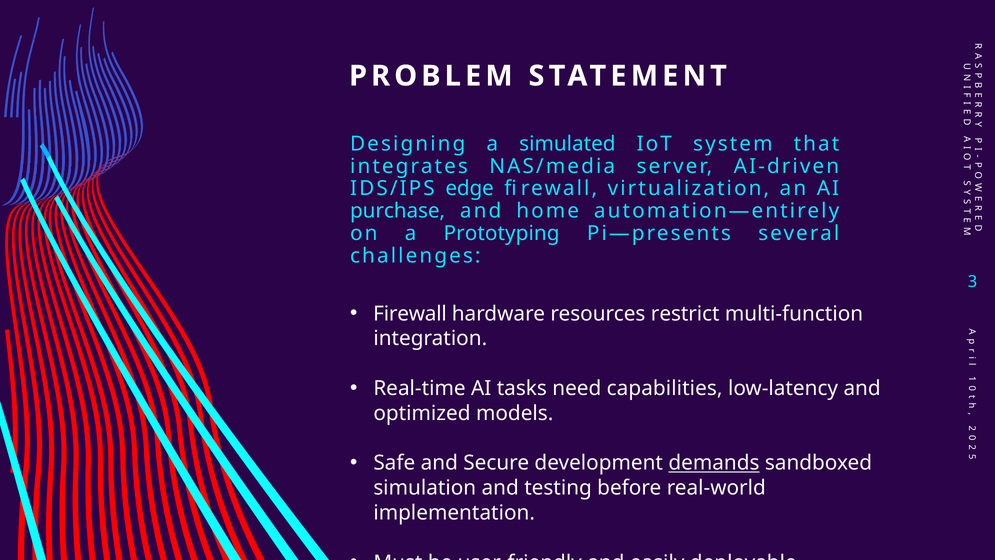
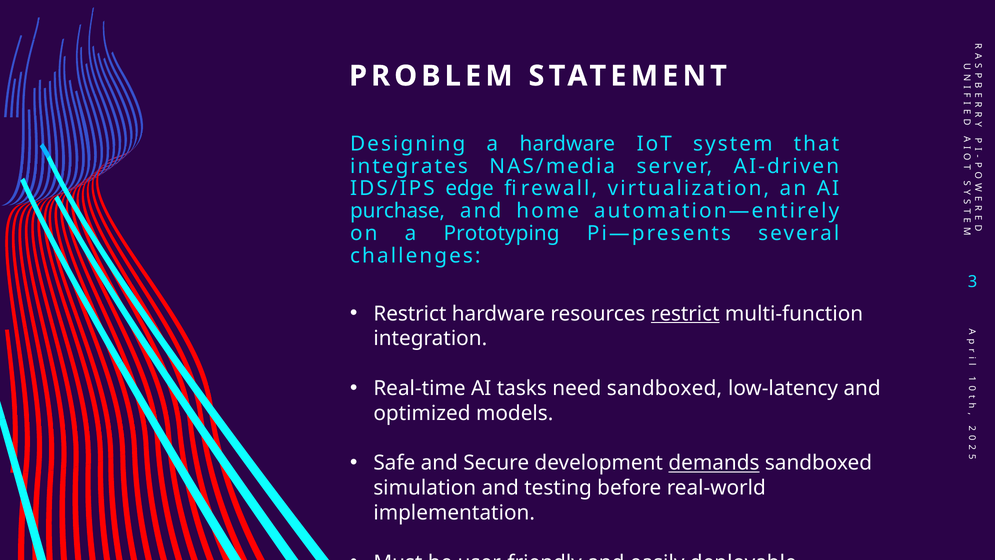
a simulated: simulated -> hardware (567, 144)
Firewall: Firewall -> Restrict (410, 314)
restrict underline: none -> present (685, 314)
need capabilities: capabilities -> sandboxed (665, 388)
